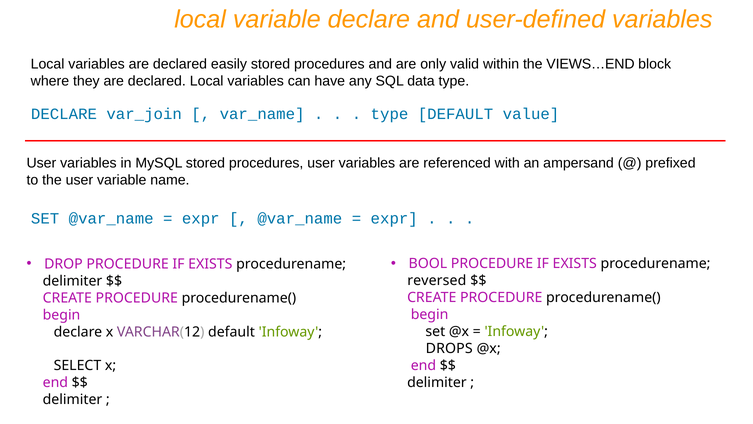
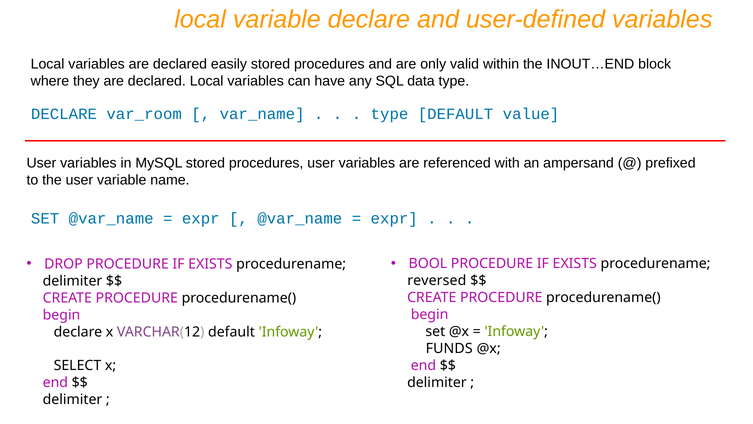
VIEWS…END: VIEWS…END -> INOUT…END (590, 64)
var_join: var_join -> var_room (144, 114)
DROPS: DROPS -> FUNDS (449, 348)
